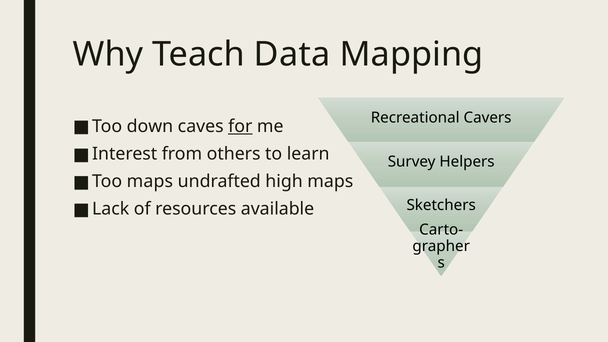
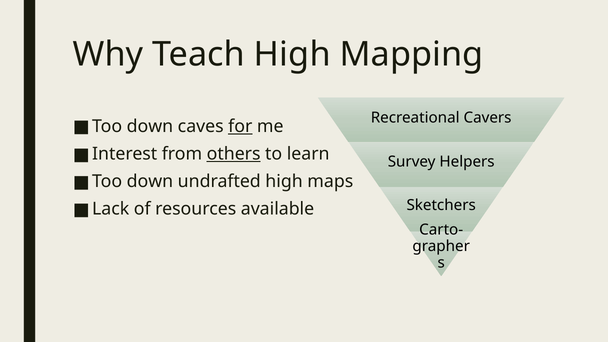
Teach Data: Data -> High (292, 54)
others underline: none -> present (234, 154)
maps: maps -> down (150, 182)
